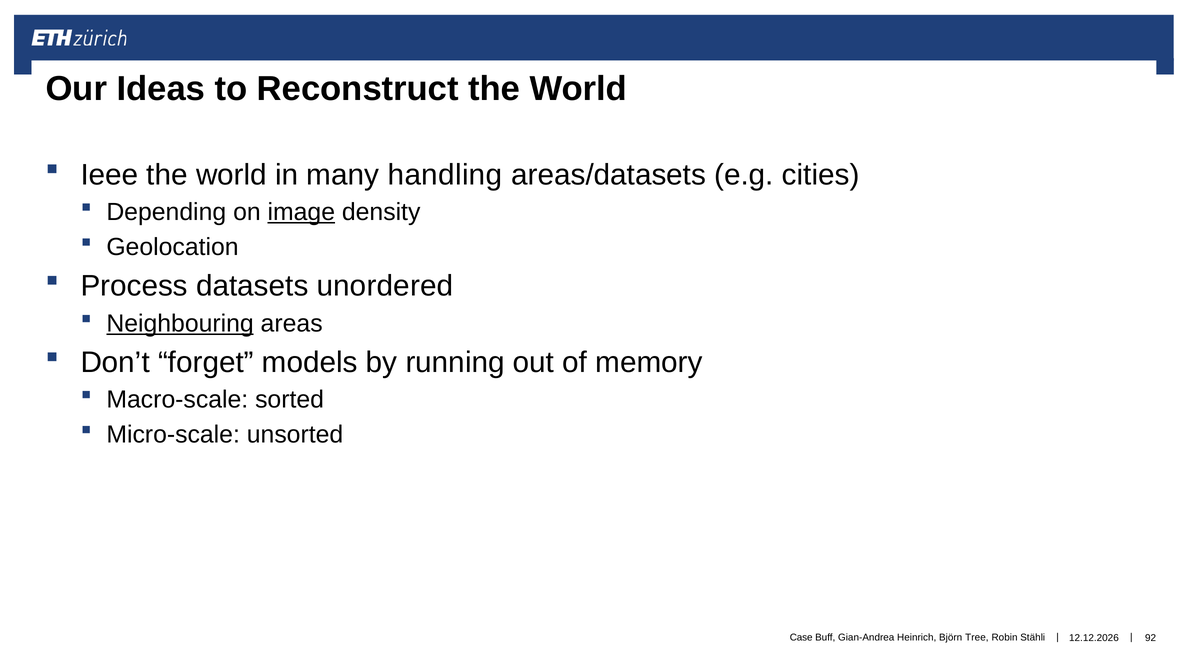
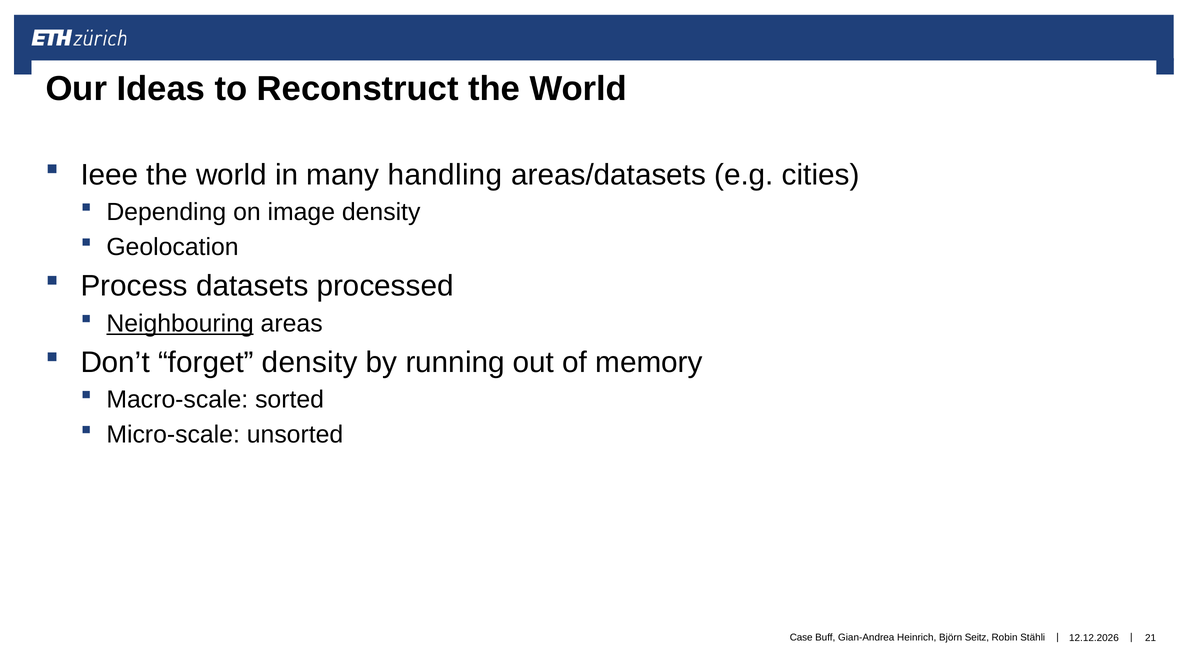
image underline: present -> none (301, 212)
unordered: unordered -> processed (385, 286)
forget models: models -> density (310, 363)
Tree: Tree -> Seitz (977, 638)
92: 92 -> 21 (1151, 638)
